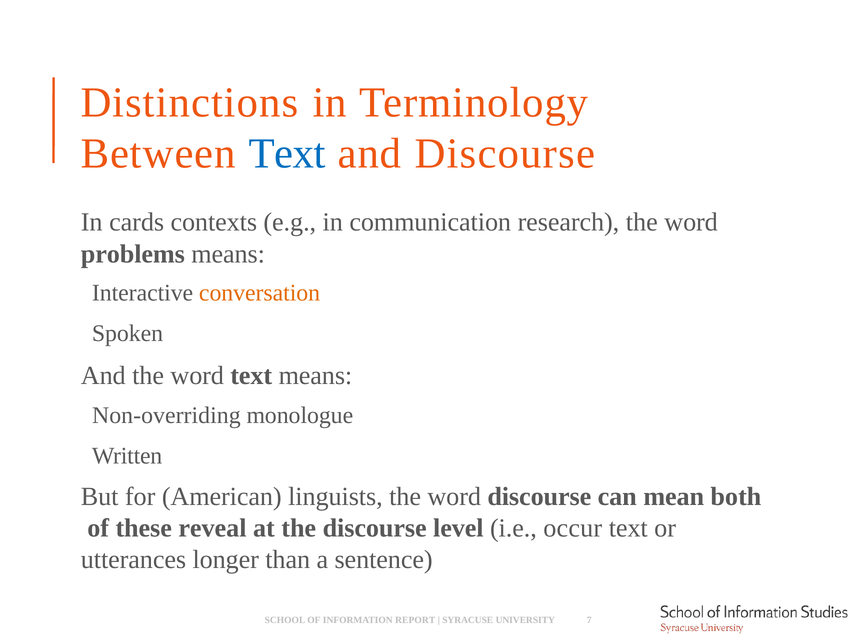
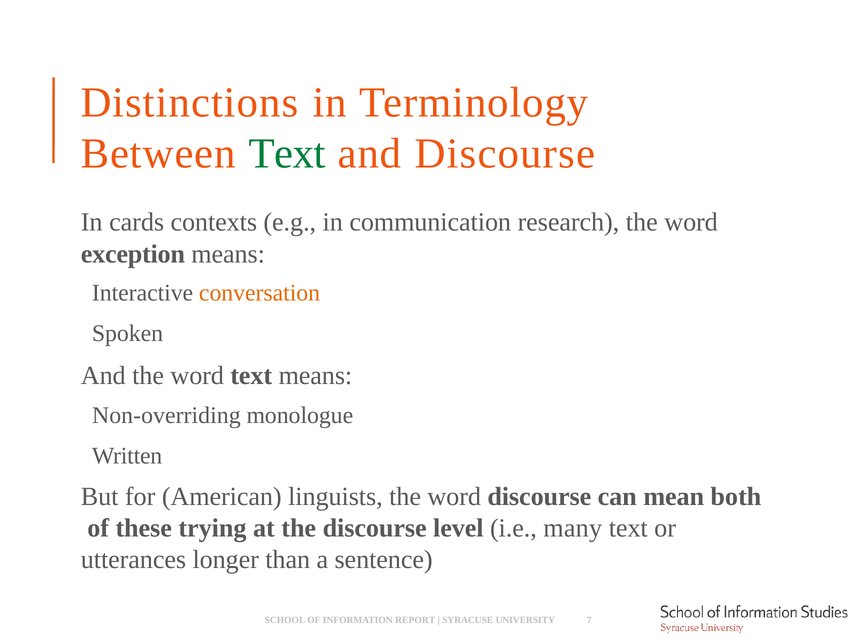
Text colour: blue -> green (287, 154)
problems: problems -> exception (133, 254)
reveal: reveal -> trying (212, 528)
occur: occur -> many (573, 528)
